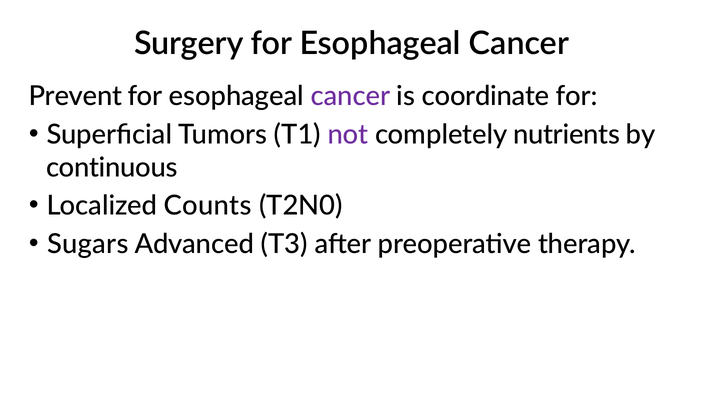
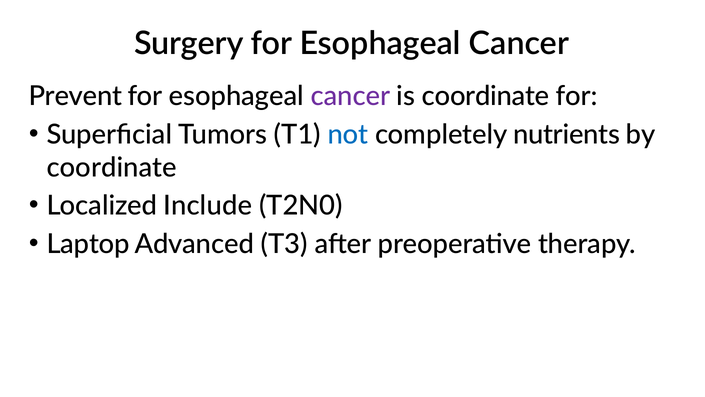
not colour: purple -> blue (348, 134)
continuous: continuous -> coordinate (112, 167)
Counts: Counts -> Include (208, 206)
Sugars: Sugars -> Laptop (88, 244)
